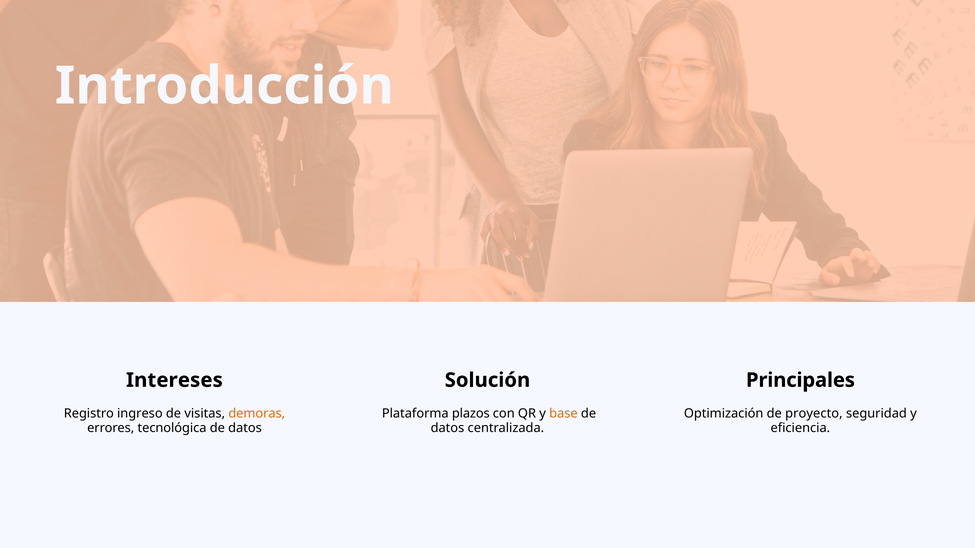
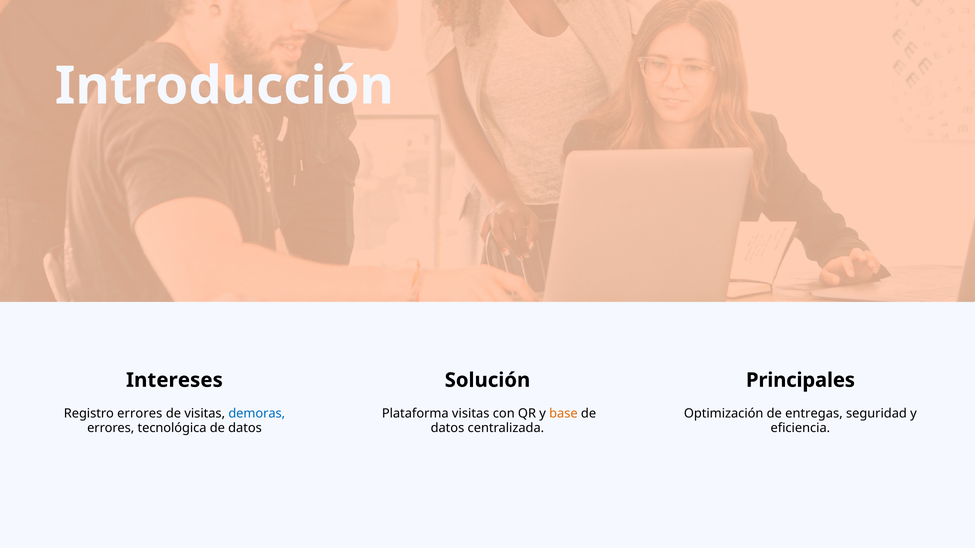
Registro ingreso: ingreso -> errores (140, 414)
demoras colour: orange -> blue (257, 414)
Plataforma plazos: plazos -> visitas (471, 414)
proyecto: proyecto -> entregas (814, 414)
